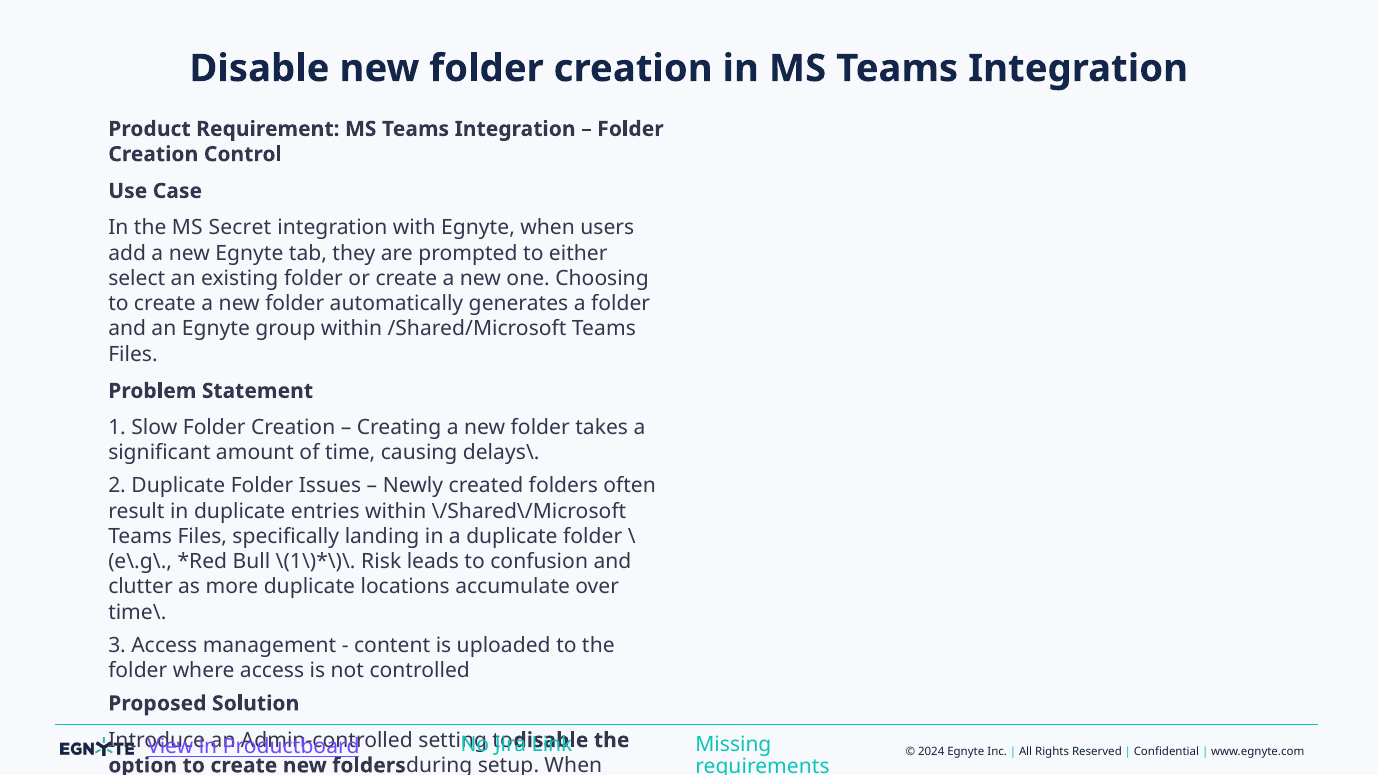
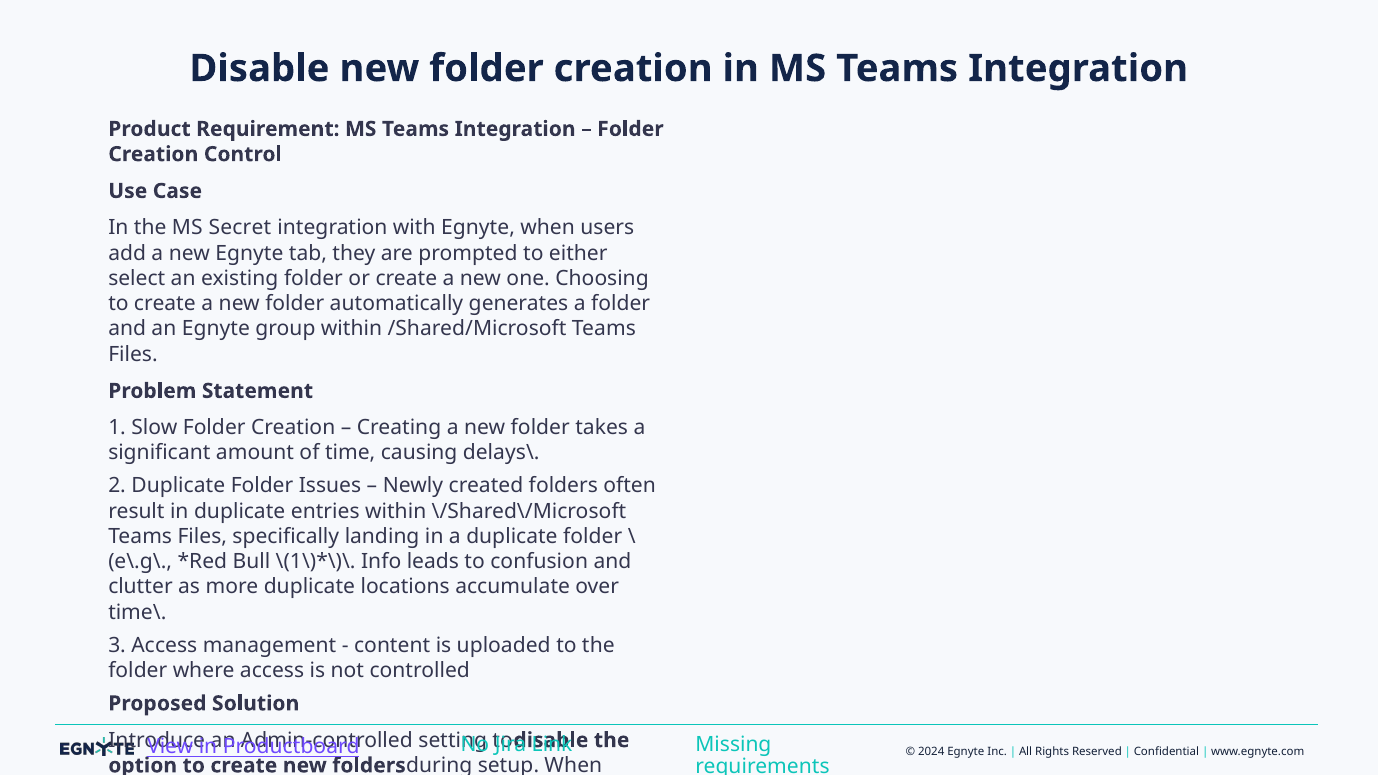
Risk: Risk -> Info (381, 562)
